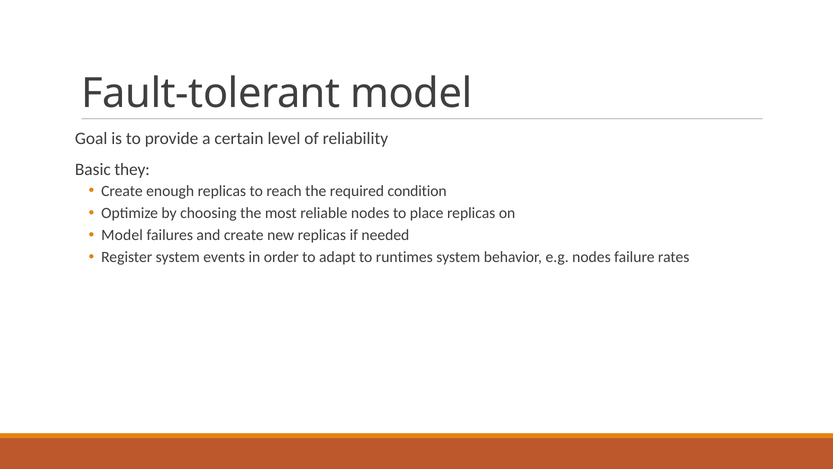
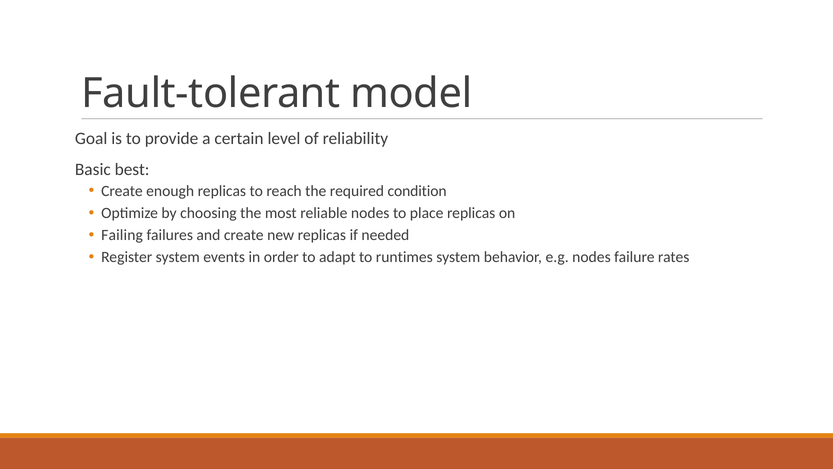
they: they -> best (132, 169)
Model: Model -> Failing (122, 235)
